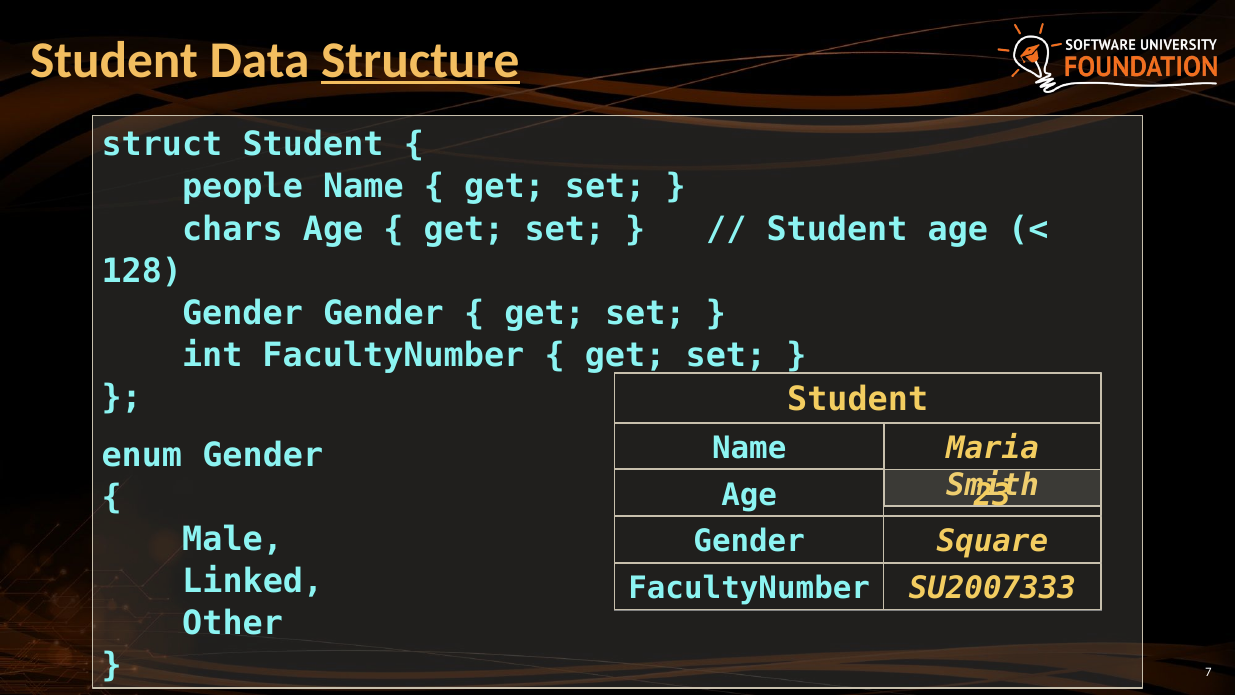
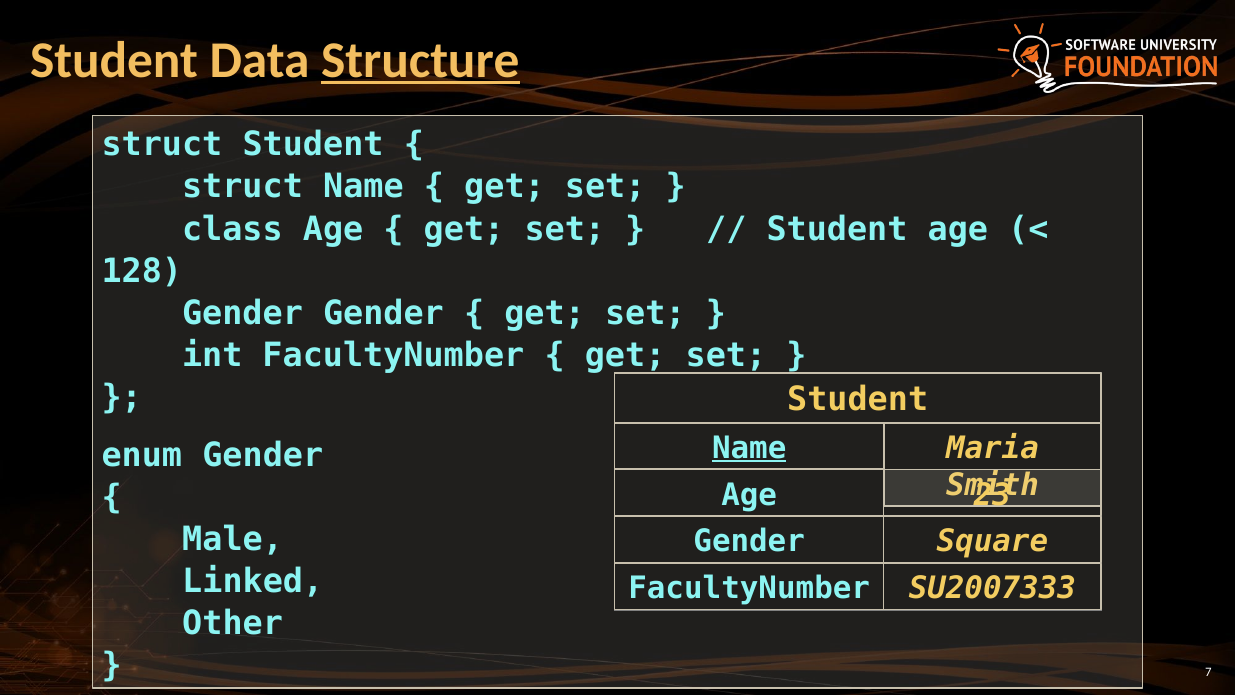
people: people -> struct (242, 187)
chars: chars -> class (232, 229)
Name underline: none -> present (749, 448)
